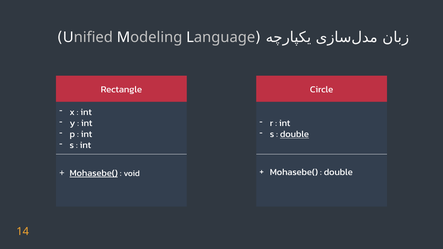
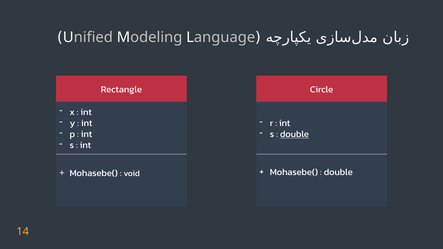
Mohasebe( underline: present -> none (94, 173)
